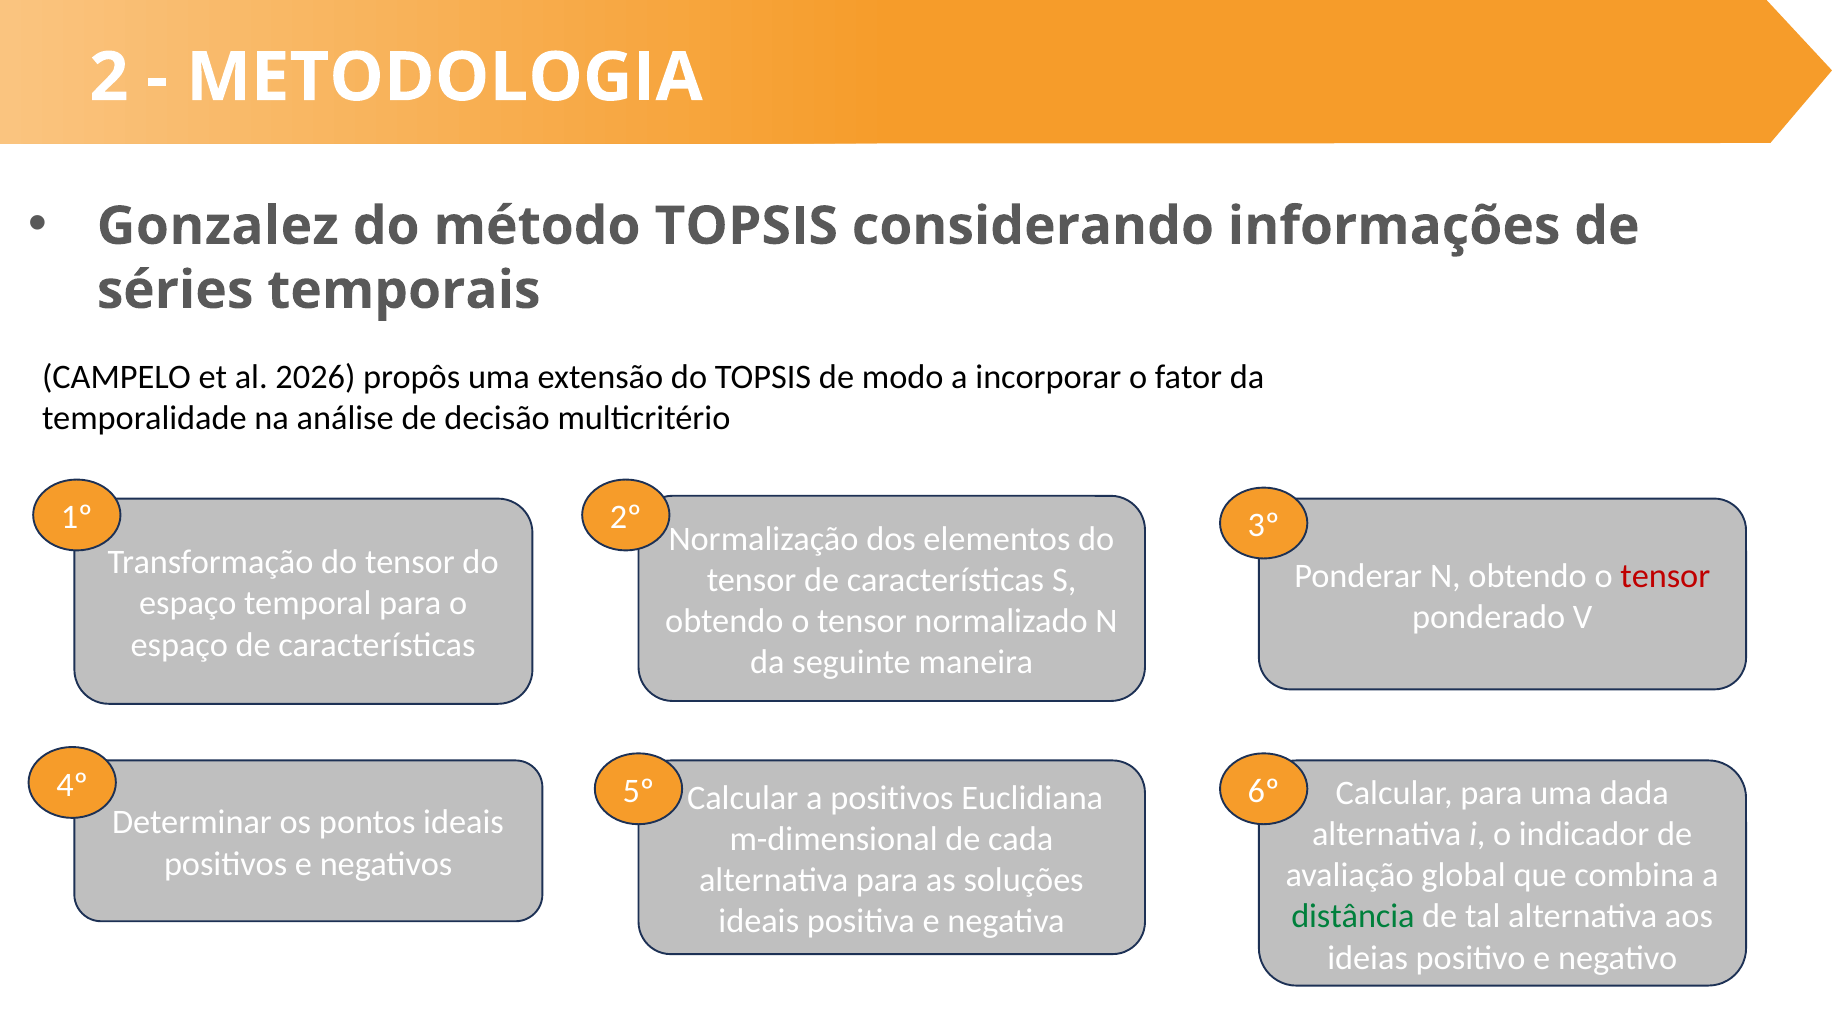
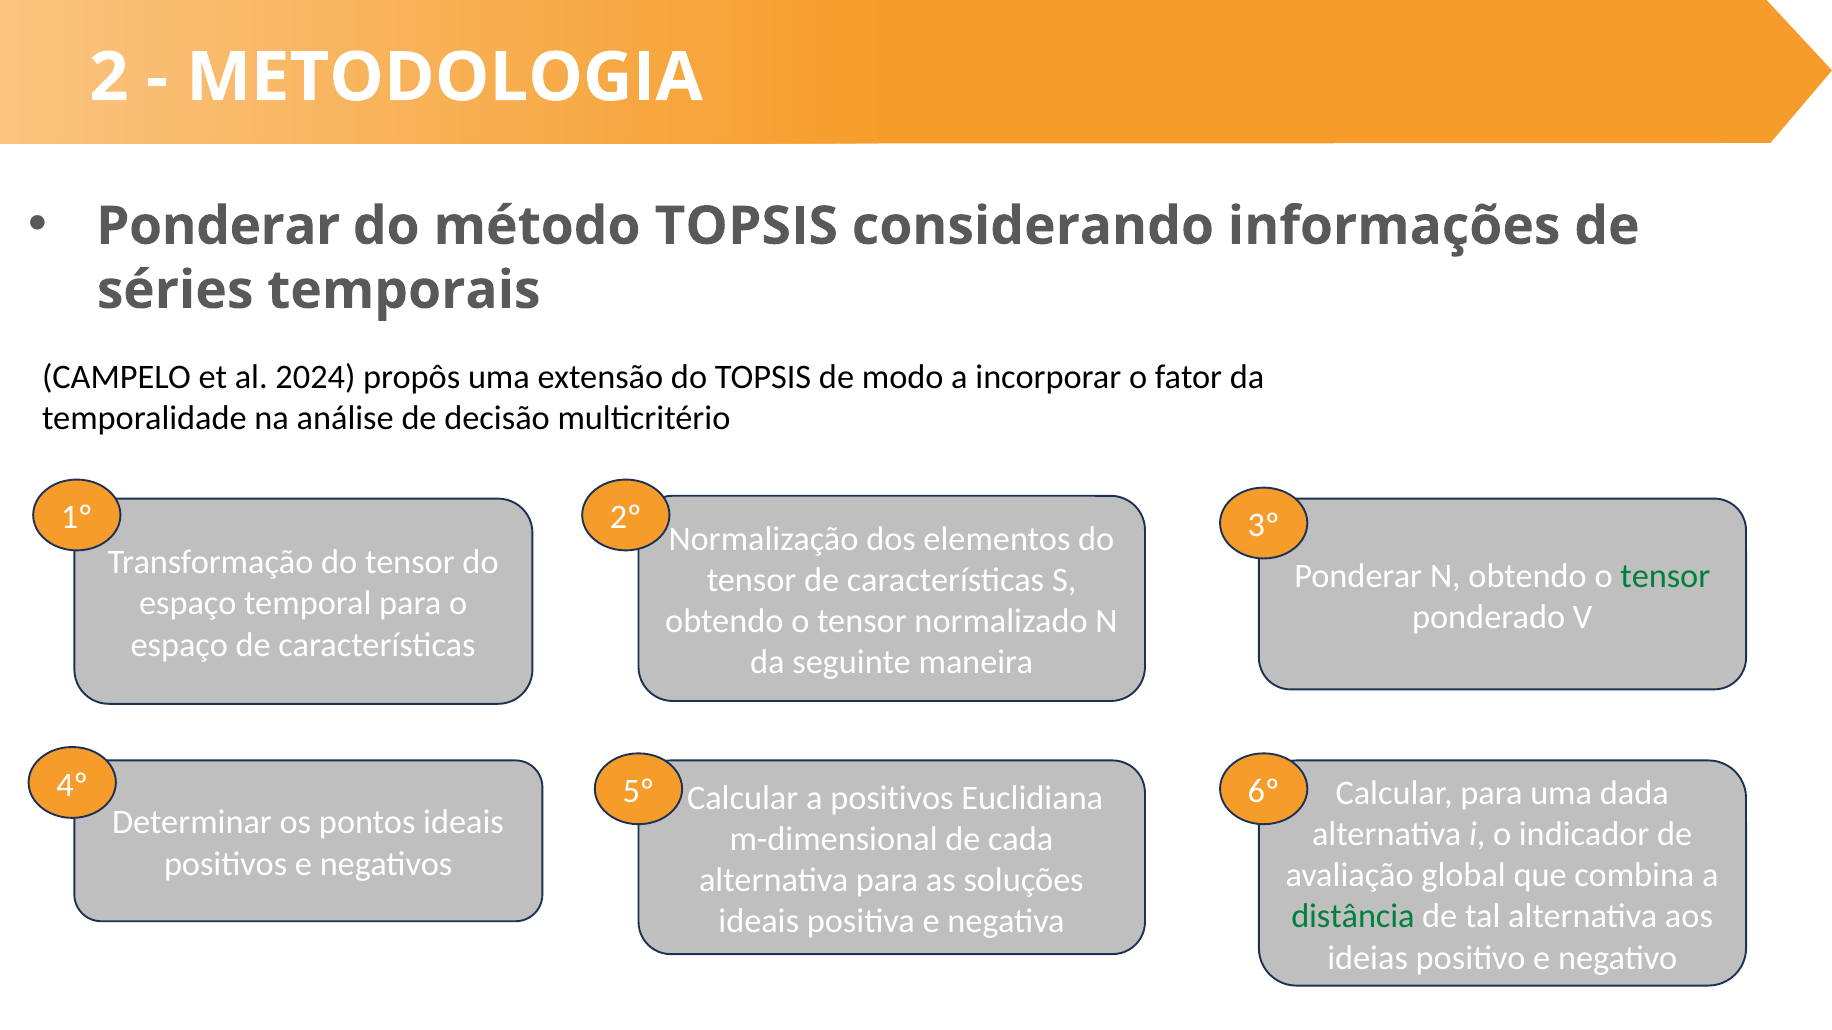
Gonzalez: Gonzalez -> Ponderar (218, 226)
2026: 2026 -> 2024 (315, 377)
tensor colour: red -> green (1665, 576)
